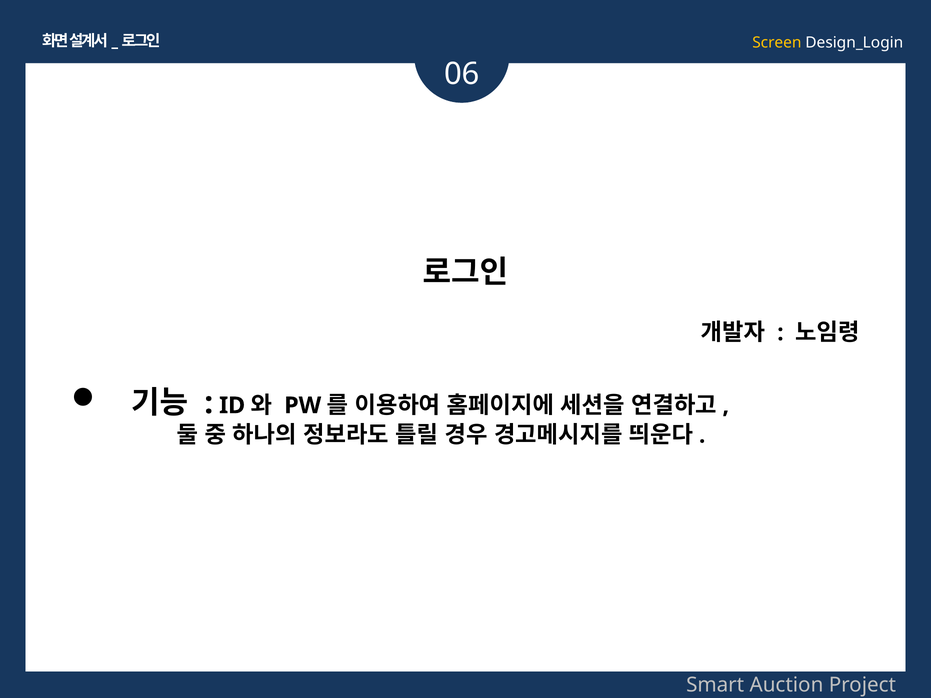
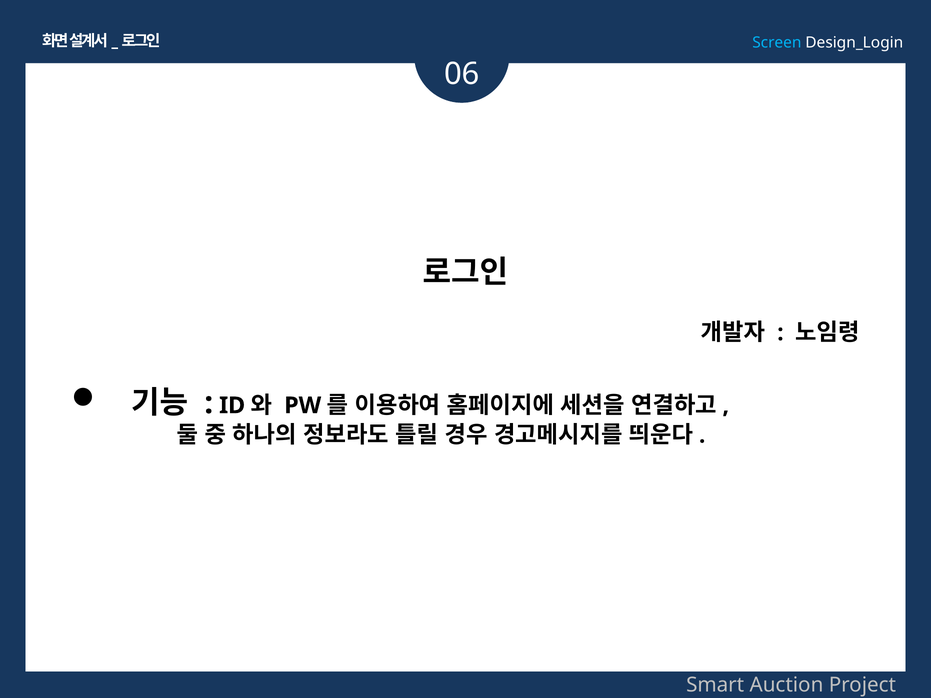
Screen colour: yellow -> light blue (777, 43)
